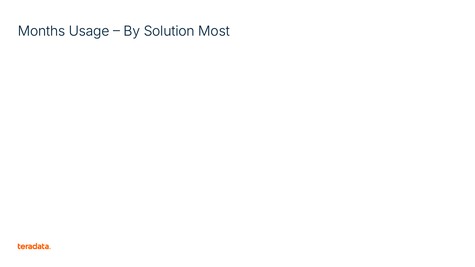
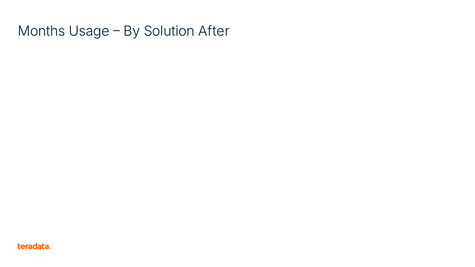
Most: Most -> After (214, 31)
